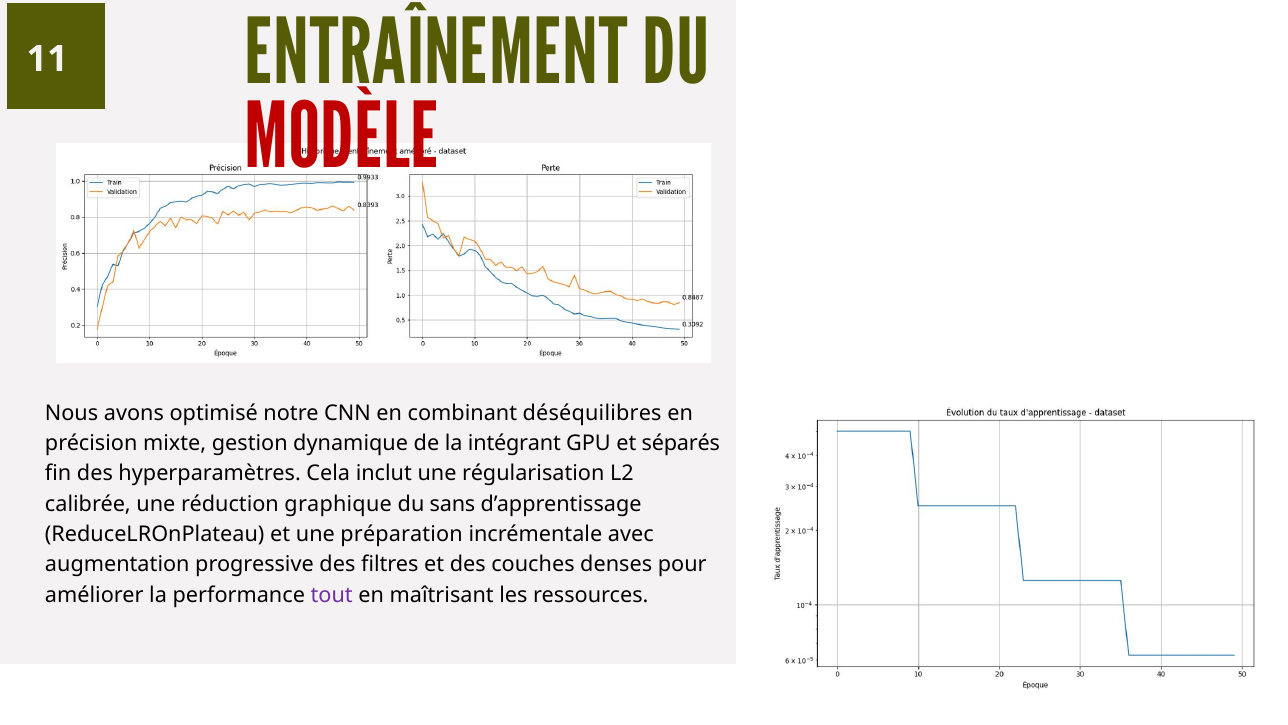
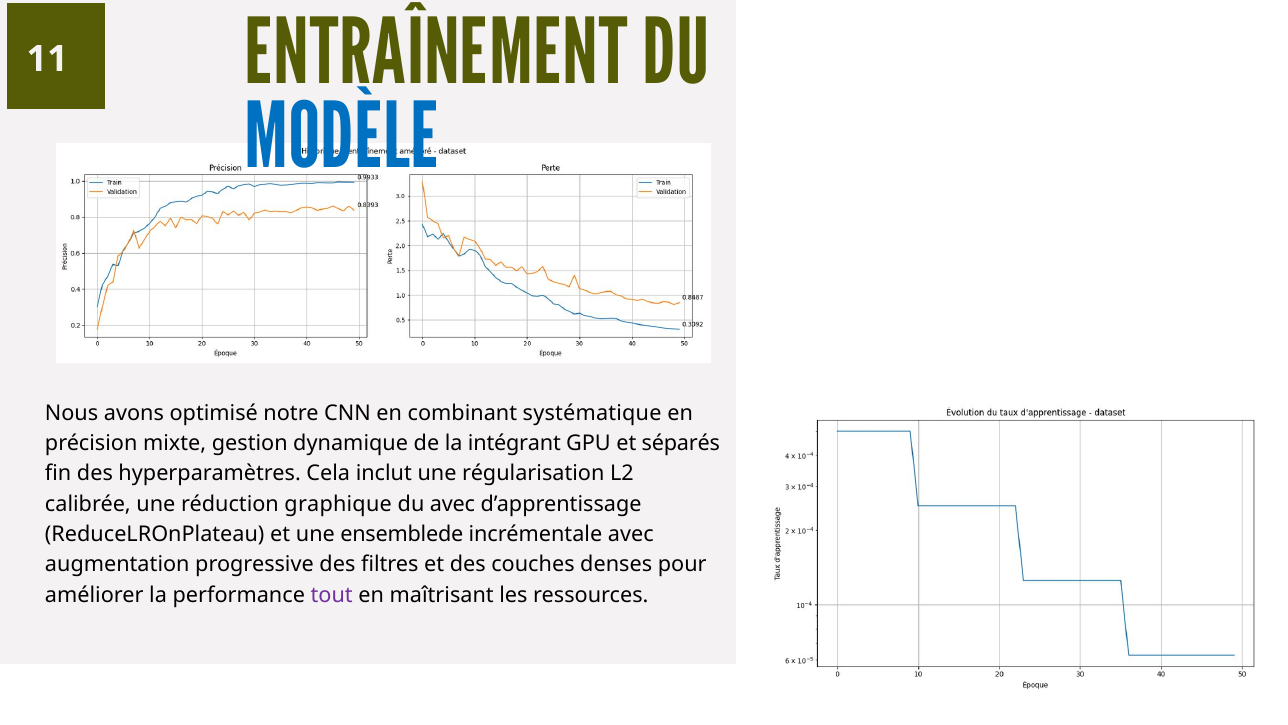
MODÈLE colour: red -> blue (342, 138)
déséquilibres: déséquilibres -> systématique (592, 413)
du sans: sans -> avec (453, 504)
préparation: préparation -> ensemblede (402, 534)
